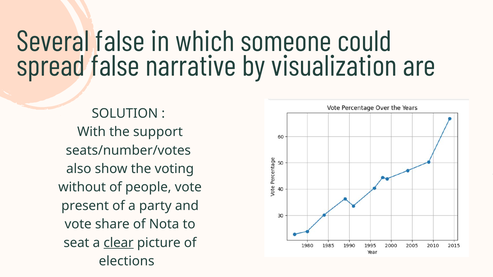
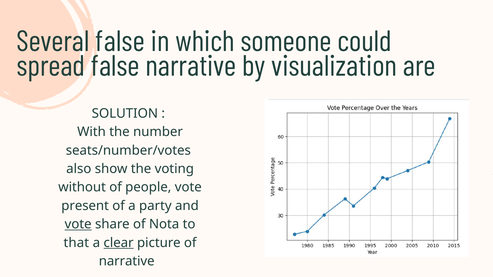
support: support -> number (158, 132)
vote underline: none -> present (78, 224)
seat: seat -> that (76, 243)
elections: elections -> narrative (127, 261)
